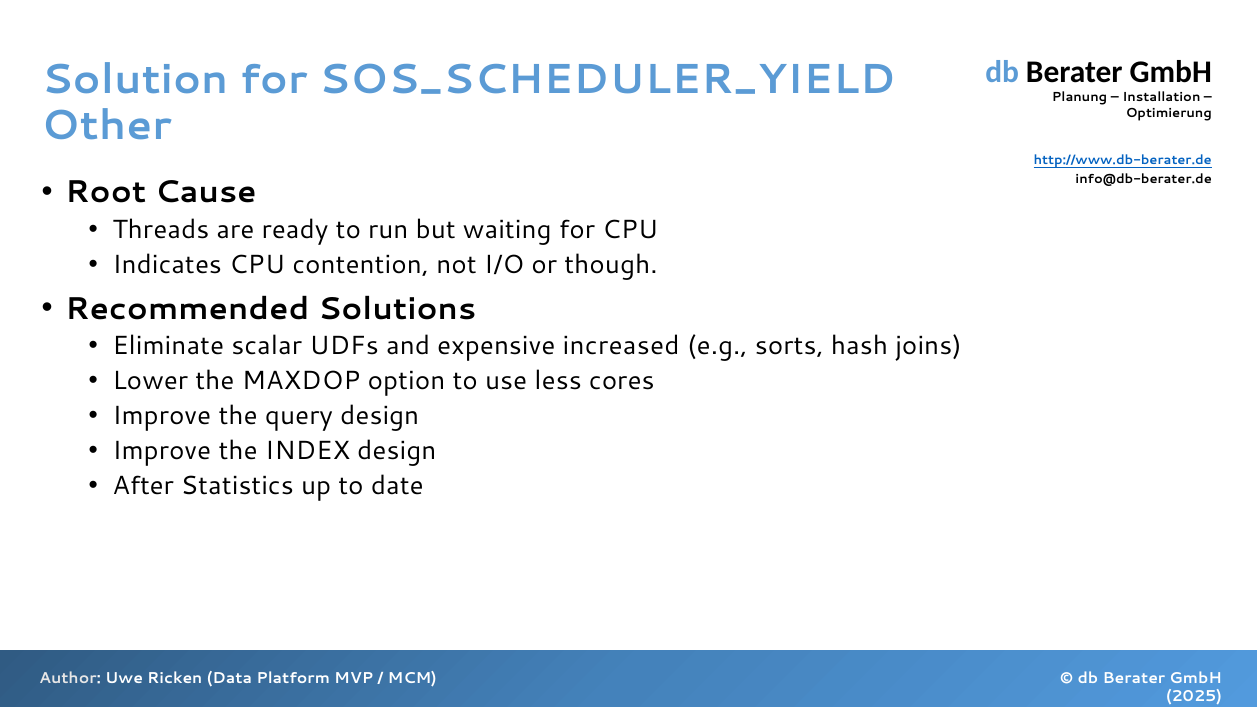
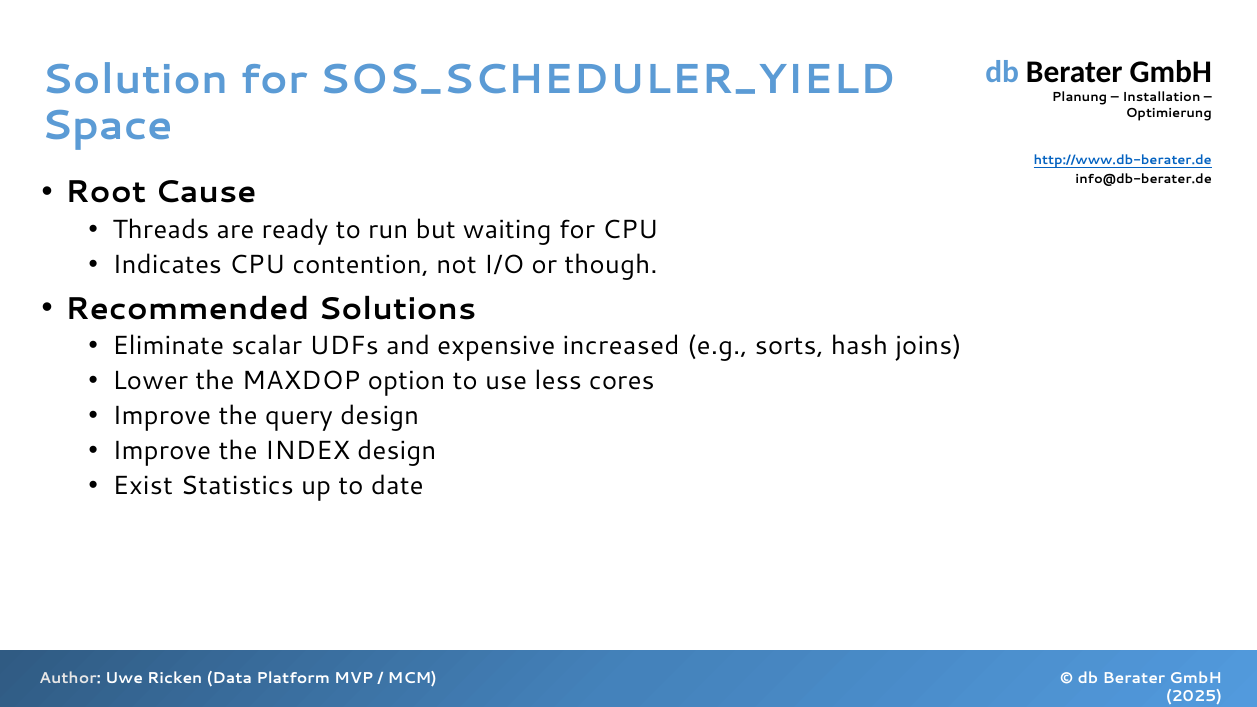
Other: Other -> Space (107, 125)
After: After -> Exist (143, 486)
